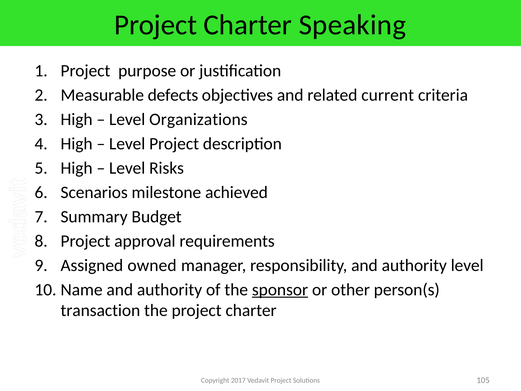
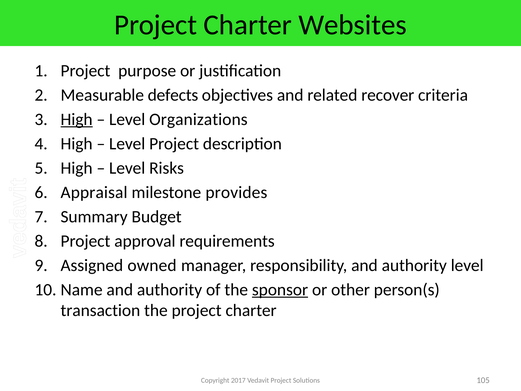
Speaking: Speaking -> Websites (353, 25)
current: current -> recover (388, 95)
High underline: none -> present (77, 119)
Scenarios: Scenarios -> Appraisal (94, 192)
achieved: achieved -> provides (236, 192)
